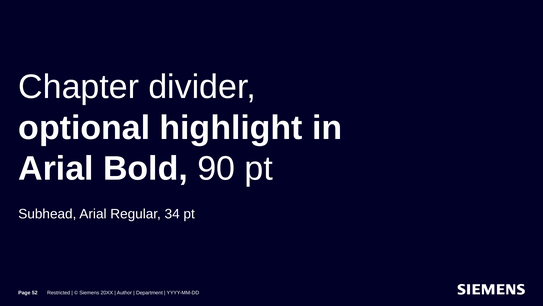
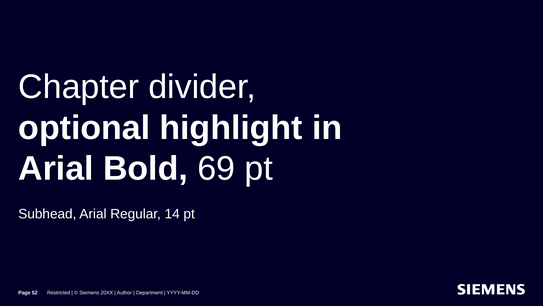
90: 90 -> 69 (216, 168)
34: 34 -> 14 (172, 214)
